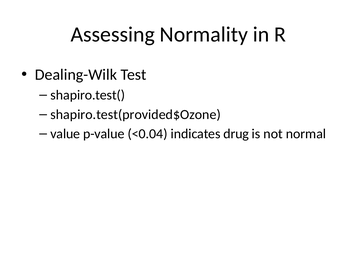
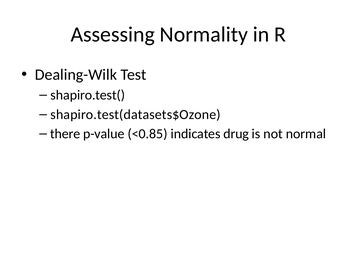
shapiro.test(provided$Ozone: shapiro.test(provided$Ozone -> shapiro.test(datasets$Ozone (136, 115)
value: value -> there (65, 134)
<0.04: <0.04 -> <0.85 (148, 134)
